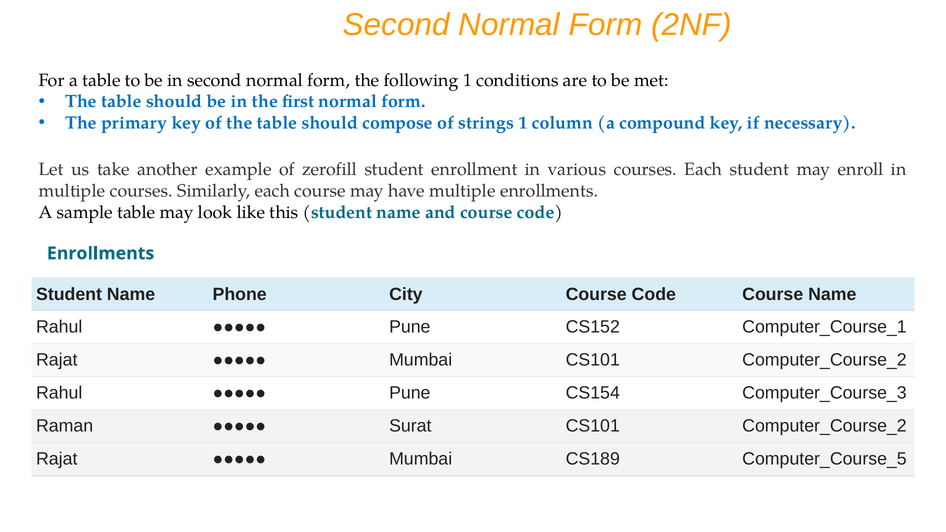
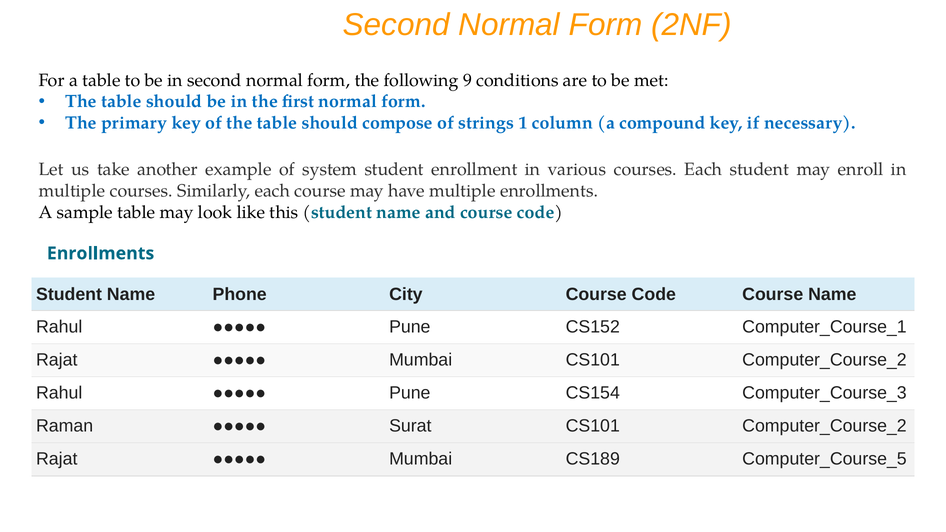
following 1: 1 -> 9 (468, 80)
zerofill: zerofill -> system (330, 170)
